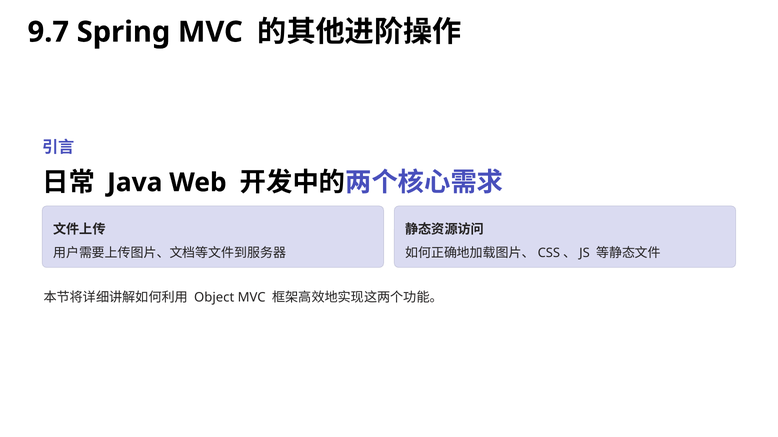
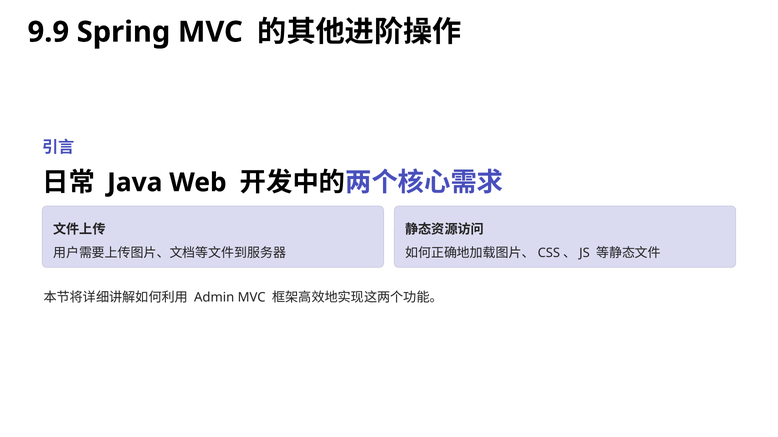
9.7: 9.7 -> 9.9 (48, 32)
Object: Object -> Admin (214, 298)
